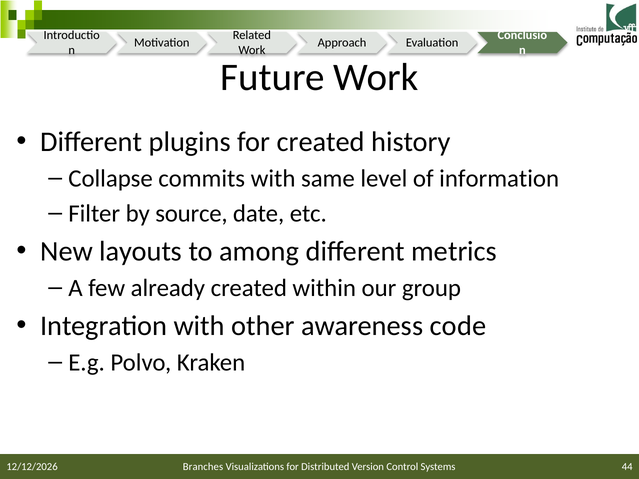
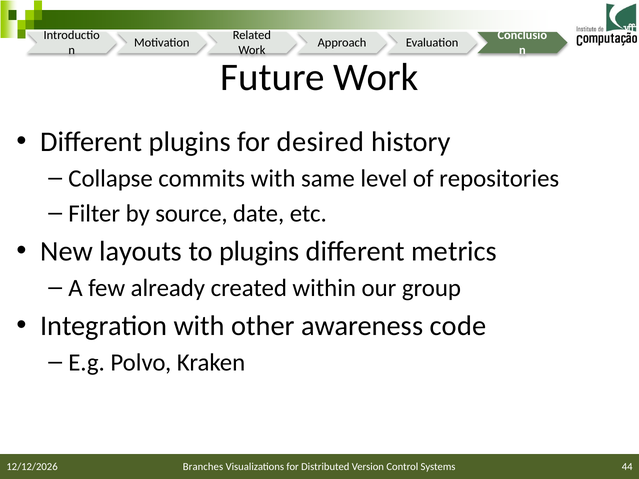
for created: created -> desired (321, 142)
information: information -> repositories (499, 179)
to among: among -> plugins (259, 251)
